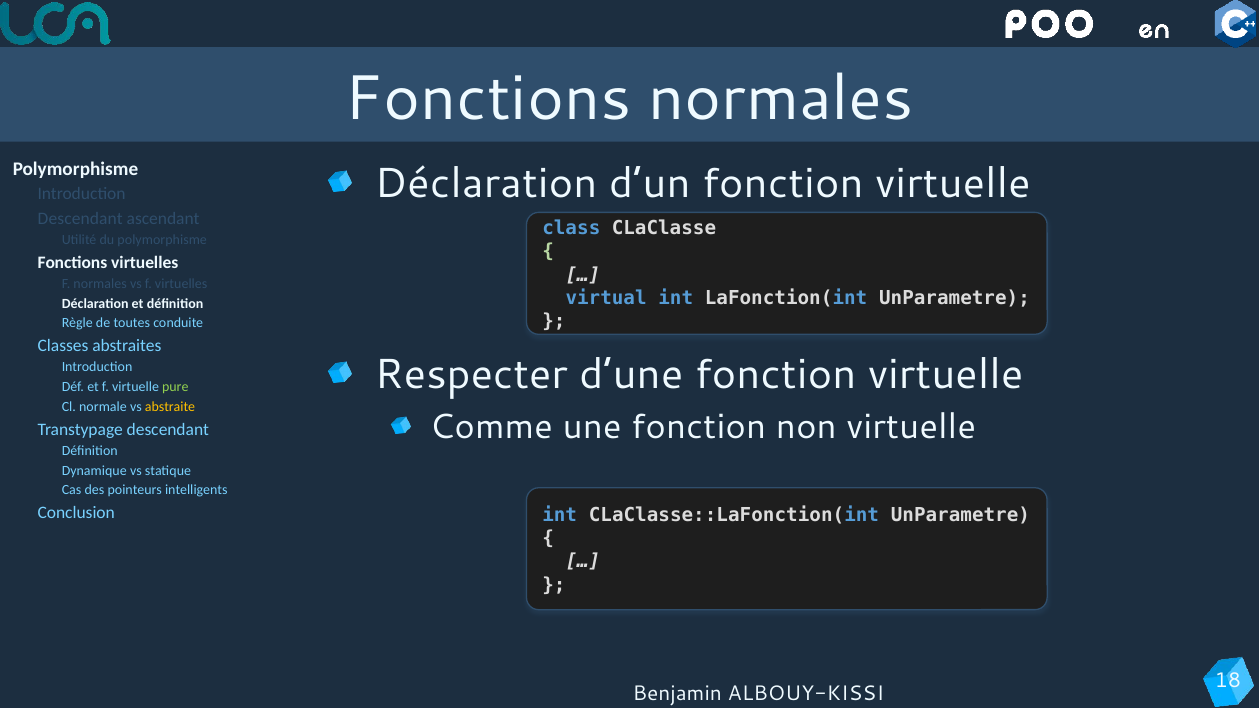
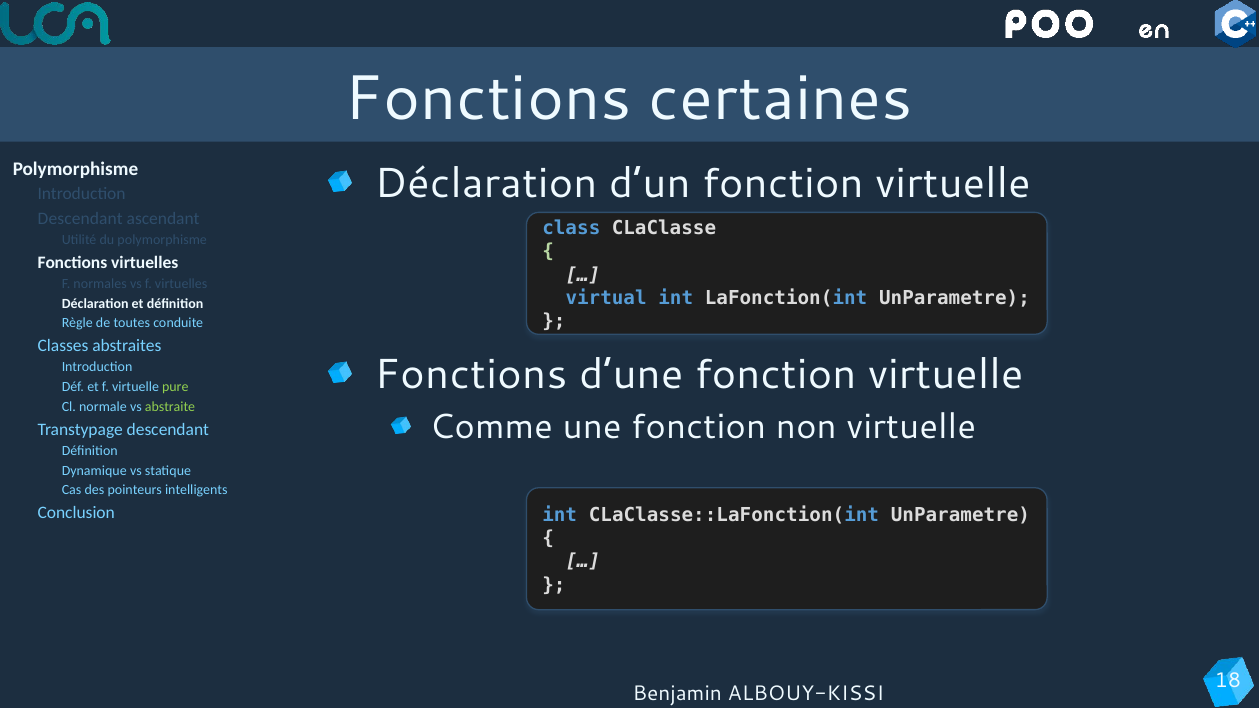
Fonctions normales: normales -> certaines (781, 99)
Respecter: Respecter -> Fonctions (471, 375)
abstraite colour: yellow -> light green (170, 407)
